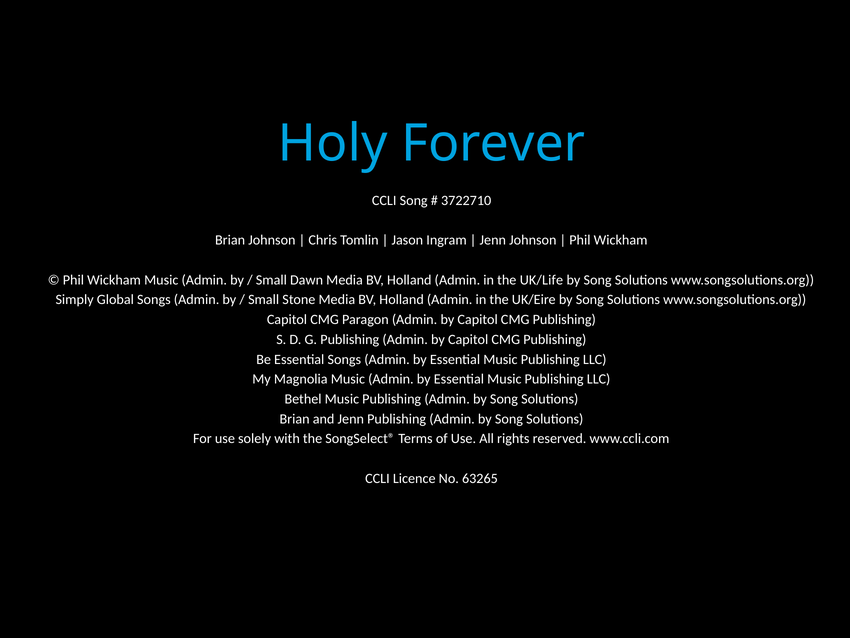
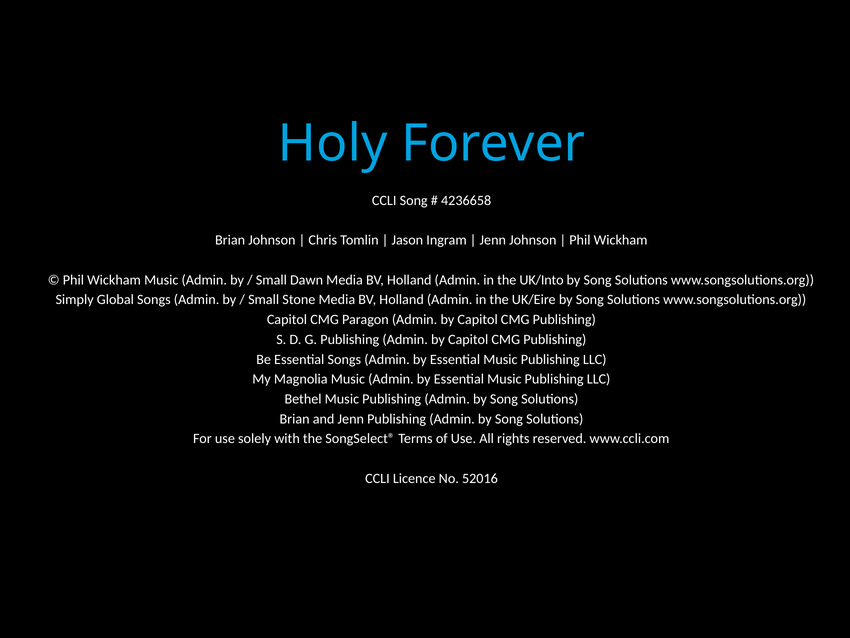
3722710: 3722710 -> 4236658 (466, 200)
UK/Life: UK/Life -> UK/Into (542, 280)
63265: 63265 -> 52016 (480, 478)
